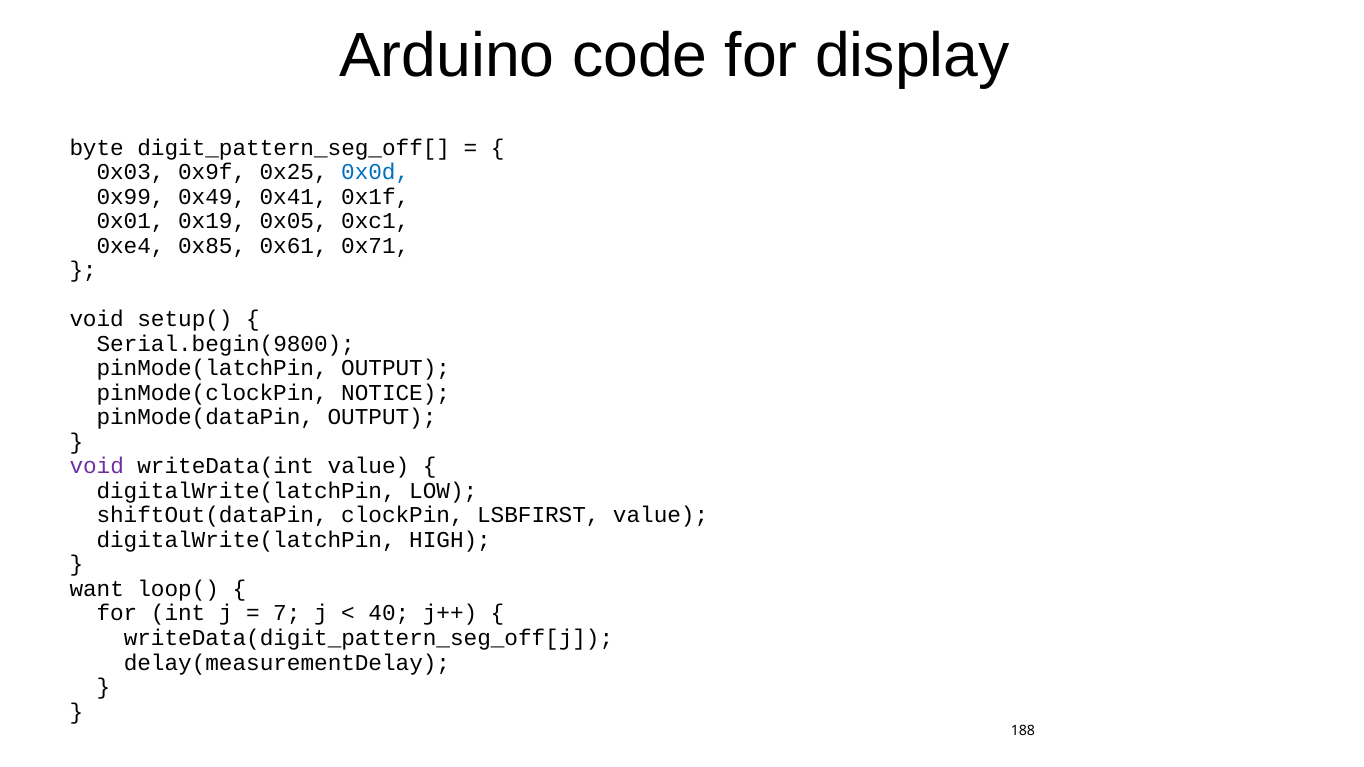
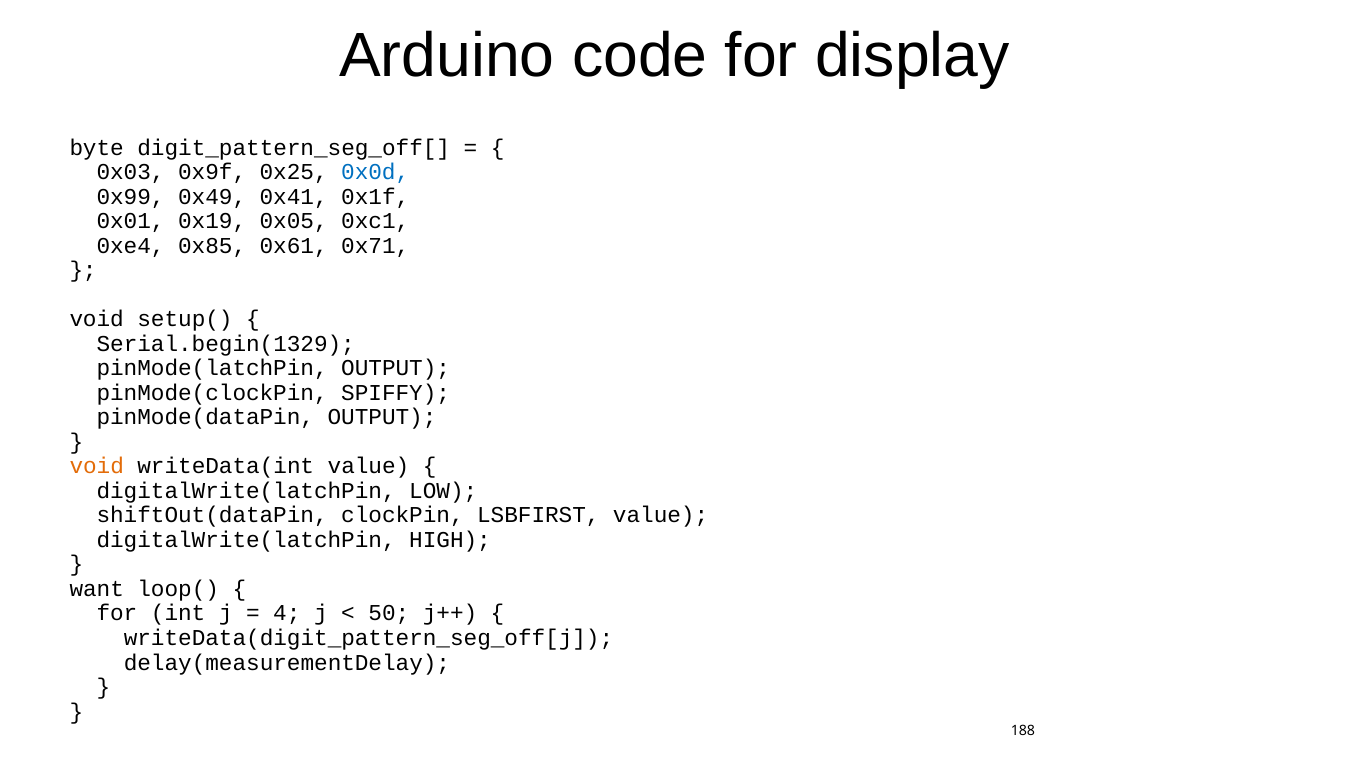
Serial.begin(9800: Serial.begin(9800 -> Serial.begin(1329 (226, 344)
NOTICE: NOTICE -> SPIFFY (396, 393)
void colour: purple -> orange (97, 467)
7: 7 -> 4 (287, 614)
40: 40 -> 50 (389, 614)
